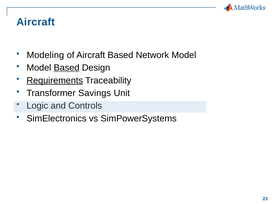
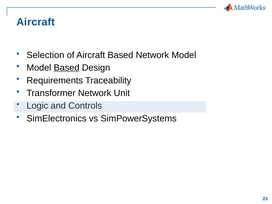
Modeling: Modeling -> Selection (45, 55)
Requirements underline: present -> none (55, 80)
Transformer Savings: Savings -> Network (95, 93)
